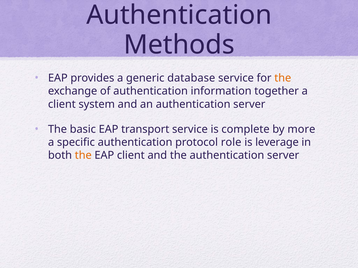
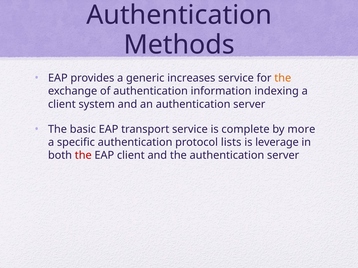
database: database -> increases (191, 78)
together: together -> indexing (277, 91)
role: role -> lists (231, 143)
the colour: orange -> red (83, 156)
